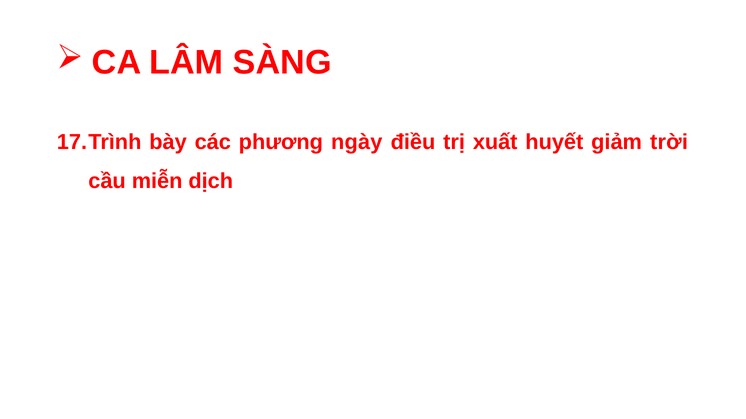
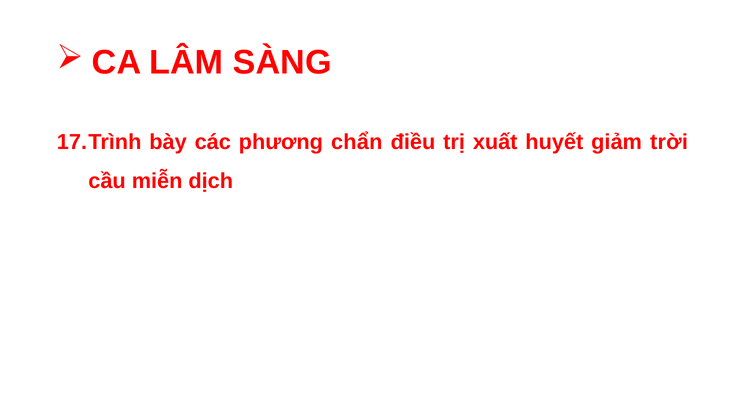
ngày: ngày -> chẩn (357, 142)
